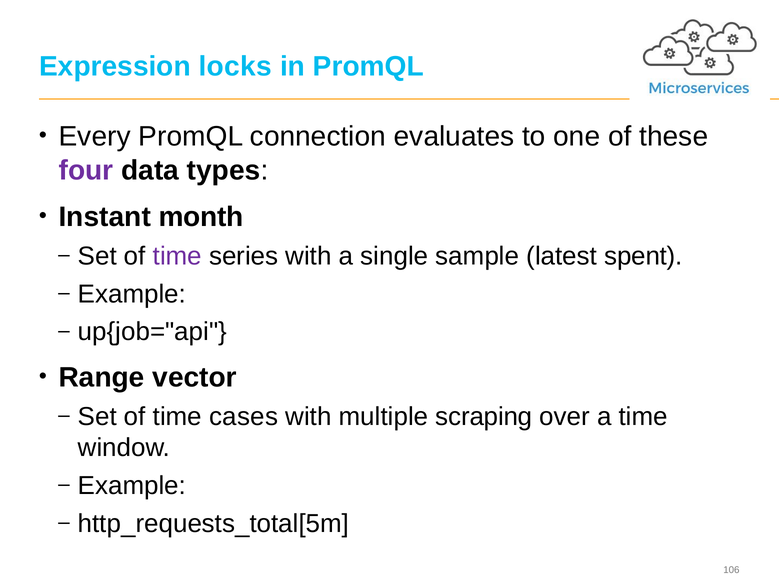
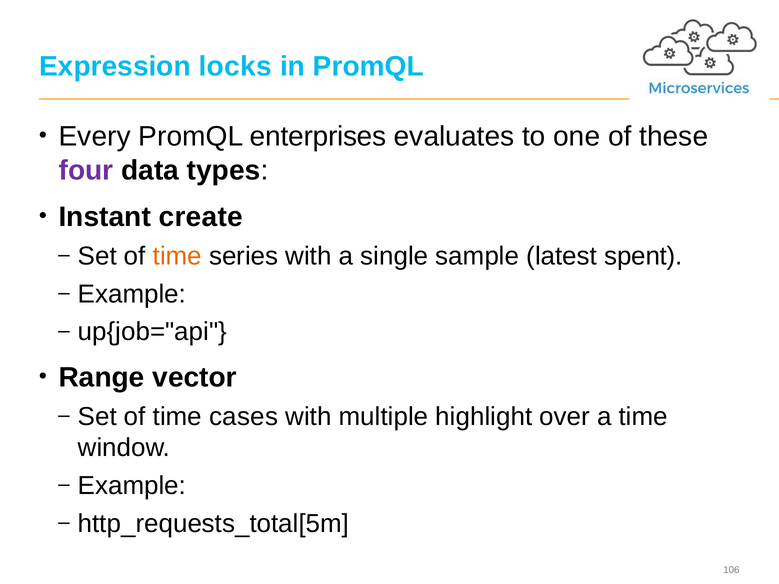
connection: connection -> enterprises (318, 137)
month: month -> create (201, 217)
time colour: purple -> orange (177, 256)
scraping: scraping -> highlight (484, 417)
